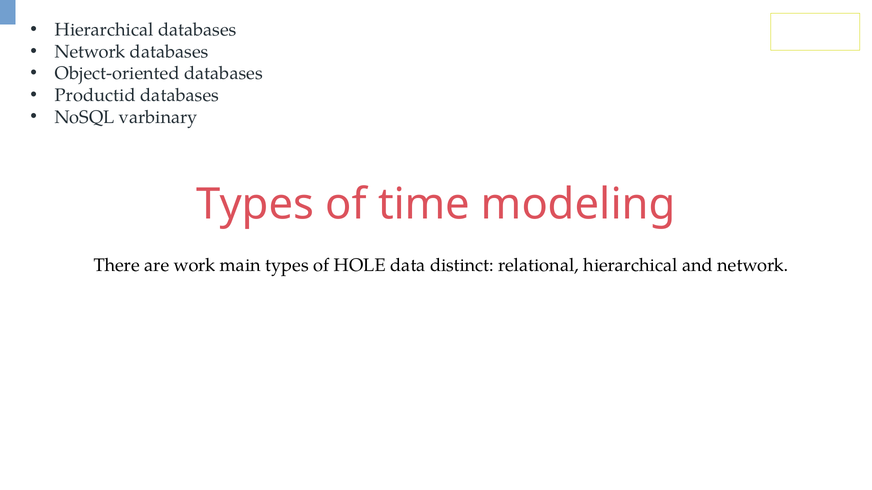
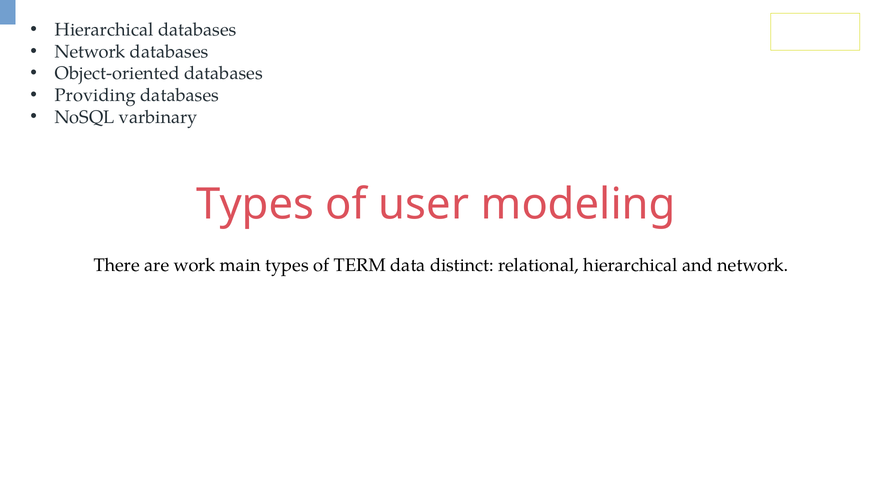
Productid: Productid -> Providing (95, 95)
time: time -> user (424, 204)
HOLE: HOLE -> TERM (360, 266)
